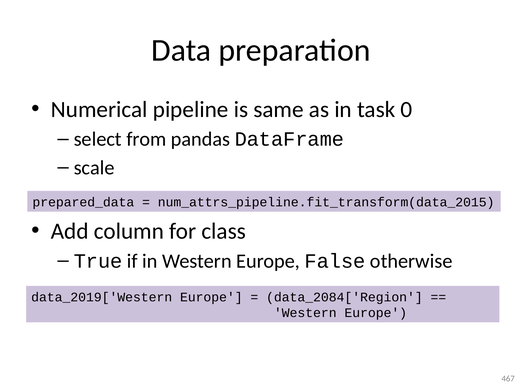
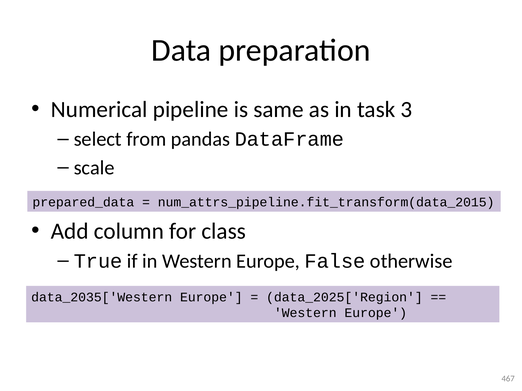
0: 0 -> 3 (406, 110)
data_2019['Western: data_2019['Western -> data_2035['Western (102, 298)
data_2084['Region: data_2084['Region -> data_2025['Region (344, 298)
